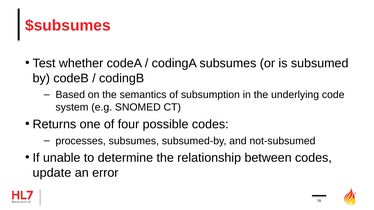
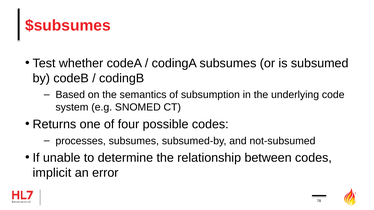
update: update -> implicit (52, 173)
